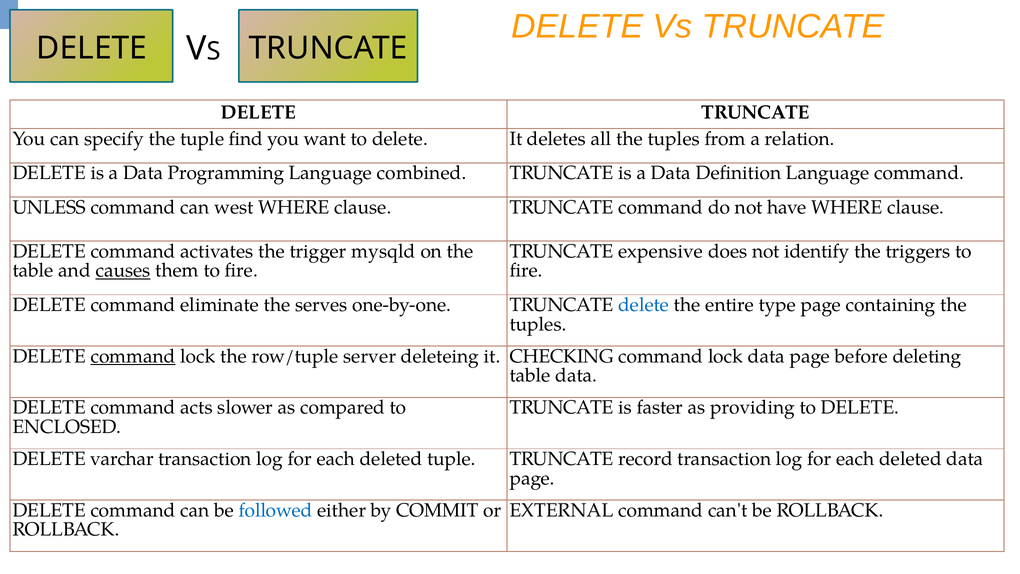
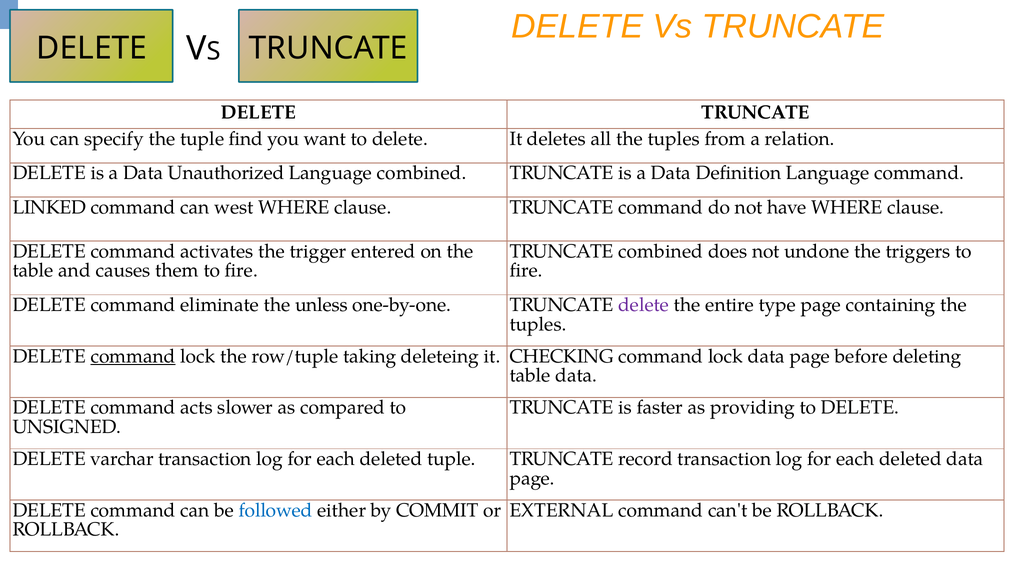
Programming: Programming -> Unauthorized (226, 173)
UNLESS: UNLESS -> LINKED (49, 207)
mysqld: mysqld -> entered (383, 251)
TRUNCATE expensive: expensive -> combined (661, 251)
identify: identify -> undone (817, 251)
causes underline: present -> none (123, 271)
serves: serves -> unless (321, 305)
delete colour: blue -> purple (644, 305)
server: server -> taking (370, 356)
ENCLOSED: ENCLOSED -> UNSIGNED (67, 427)
